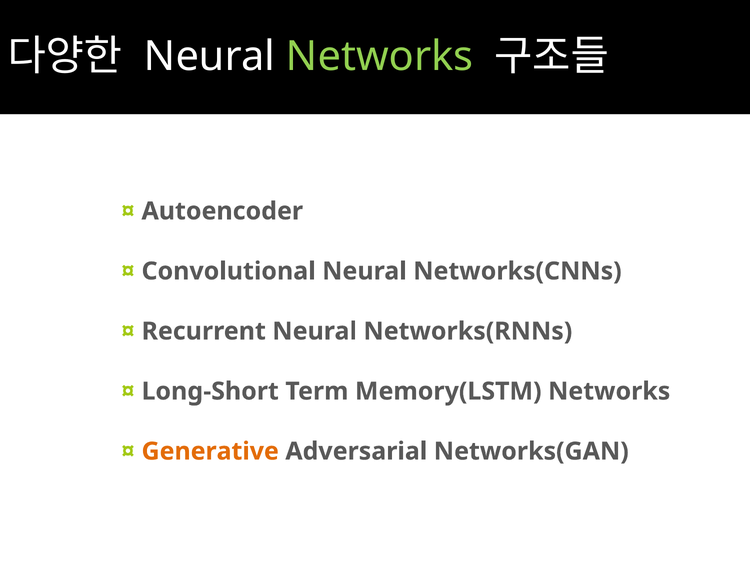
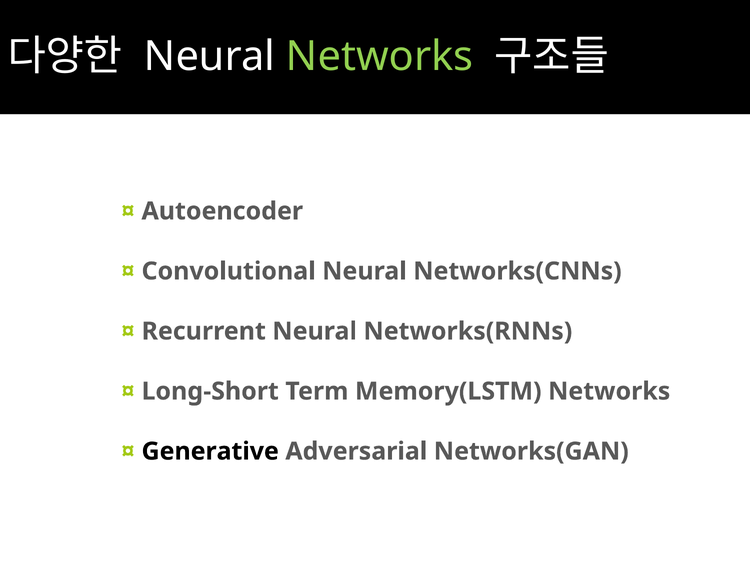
Generative colour: orange -> black (210, 451)
